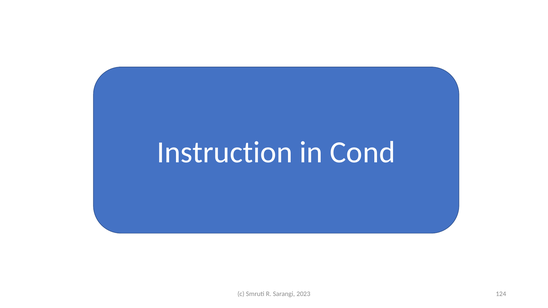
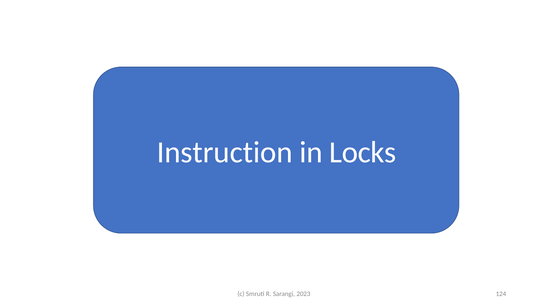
Cond: Cond -> Locks (363, 152)
